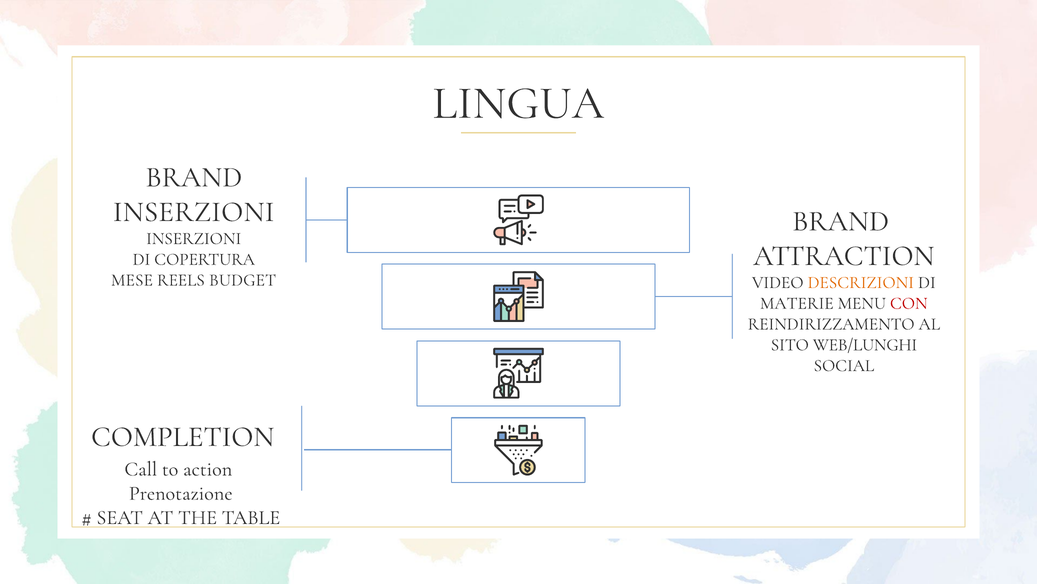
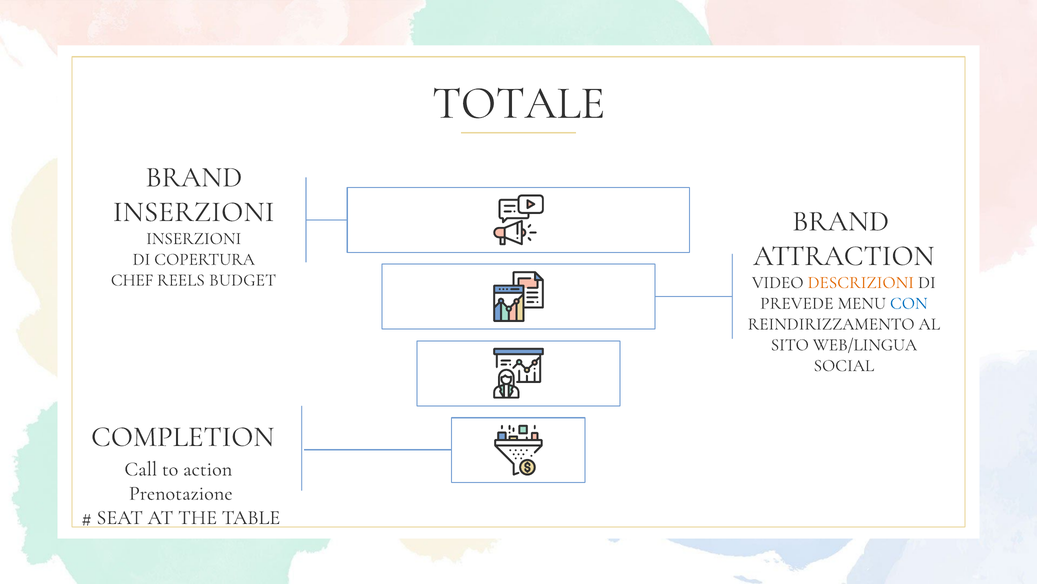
LINGUA: LINGUA -> TOTALE (519, 102)
MESE: MESE -> CHEF (132, 280)
MATERIE: MATERIE -> PREVEDE (797, 303)
CON colour: red -> blue (909, 303)
WEB/LUNGHI: WEB/LUNGHI -> WEB/LINGUA (865, 344)
